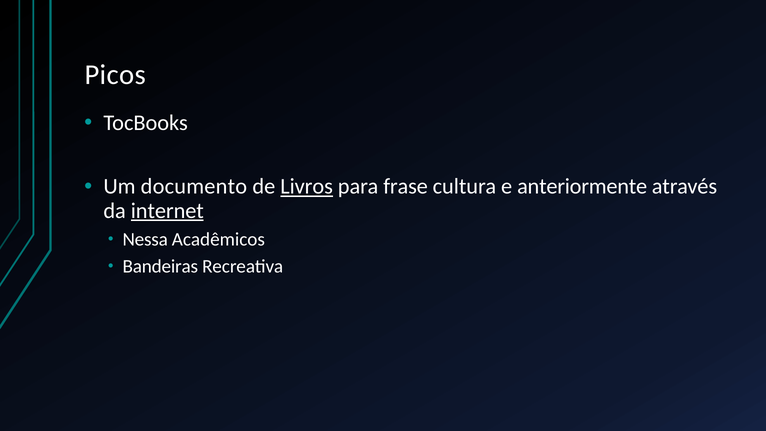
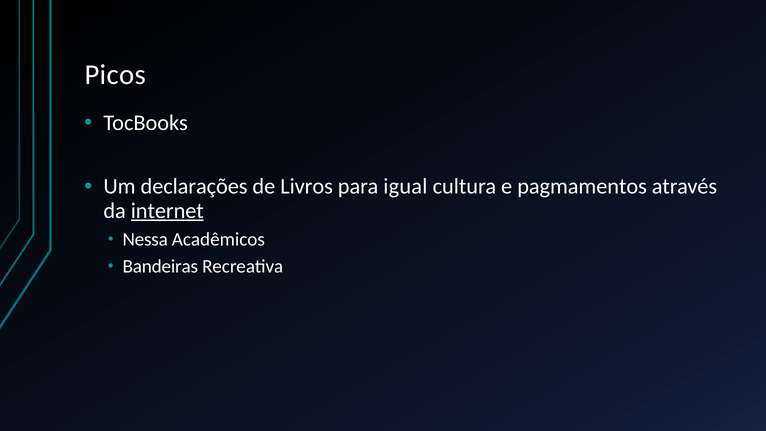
documento: documento -> declarações (194, 187)
Livros underline: present -> none (307, 187)
frase: frase -> igual (405, 187)
anteriormente: anteriormente -> pagmamentos (582, 187)
